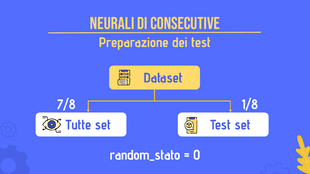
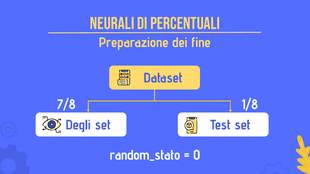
CONSECUTIVE: CONSECUTIVE -> PERCENTUALI (185, 24)
dei test: test -> fine (201, 43)
Tutte: Tutte -> Degli (78, 125)
